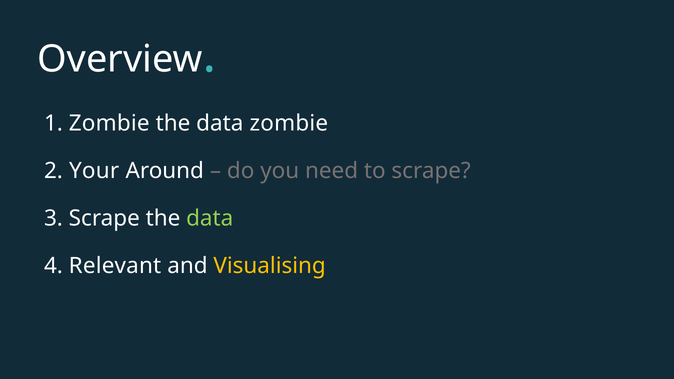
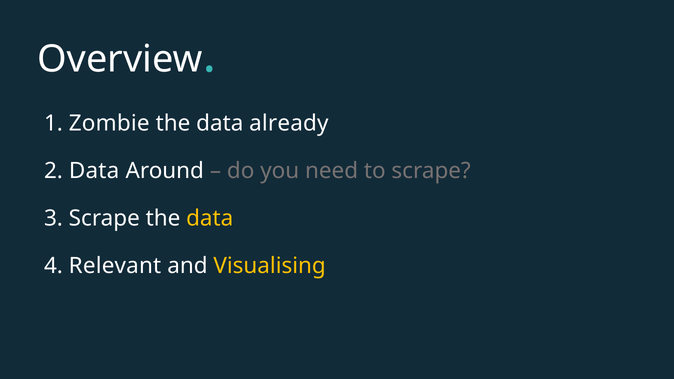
data zombie: zombie -> already (289, 123)
2 Your: Your -> Data (94, 171)
data colour: light green -> yellow (210, 218)
